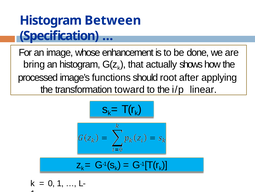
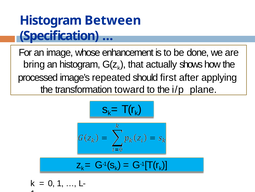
functions: functions -> repeated (111, 77)
root: root -> first (168, 77)
linear: linear -> plane (203, 89)
